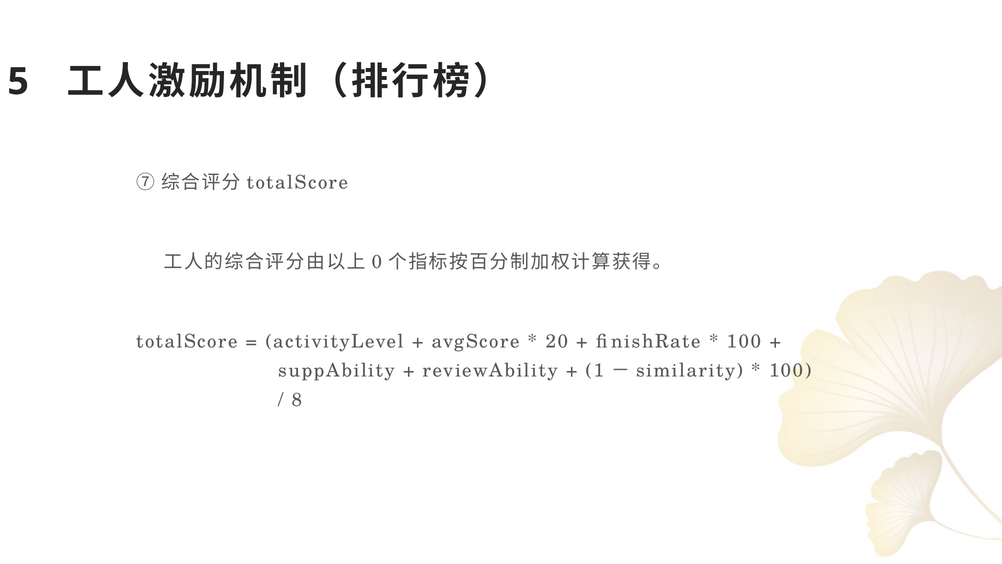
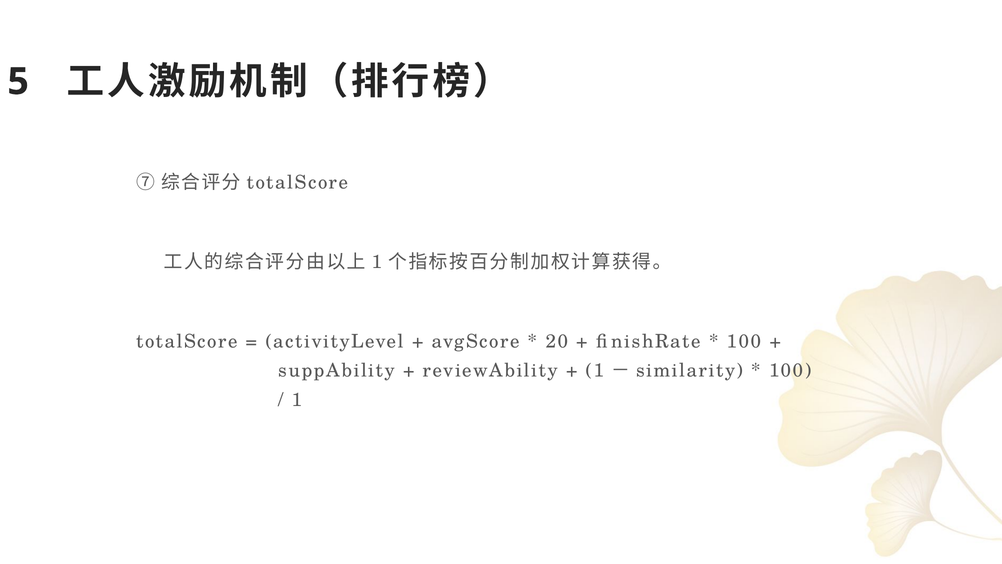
0: 0 -> 1 (377, 262)
8: 8 -> 1 (297, 400)
